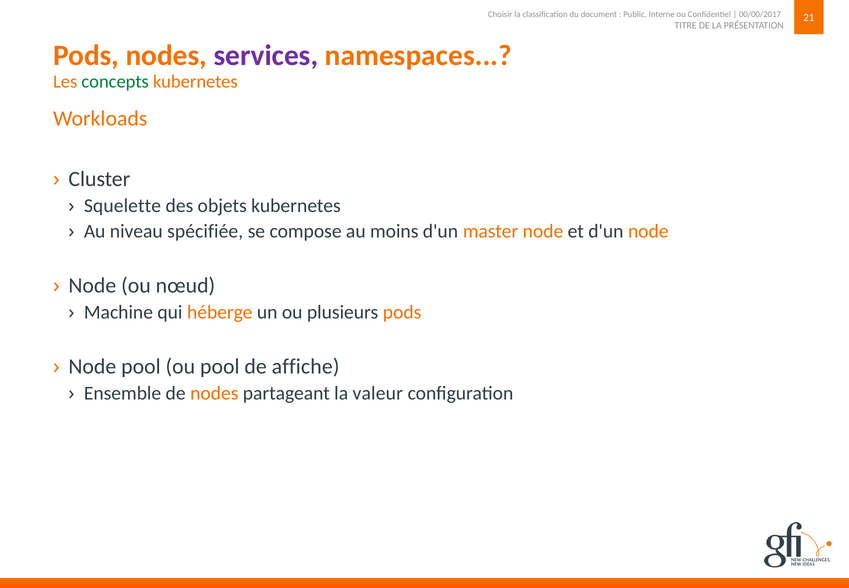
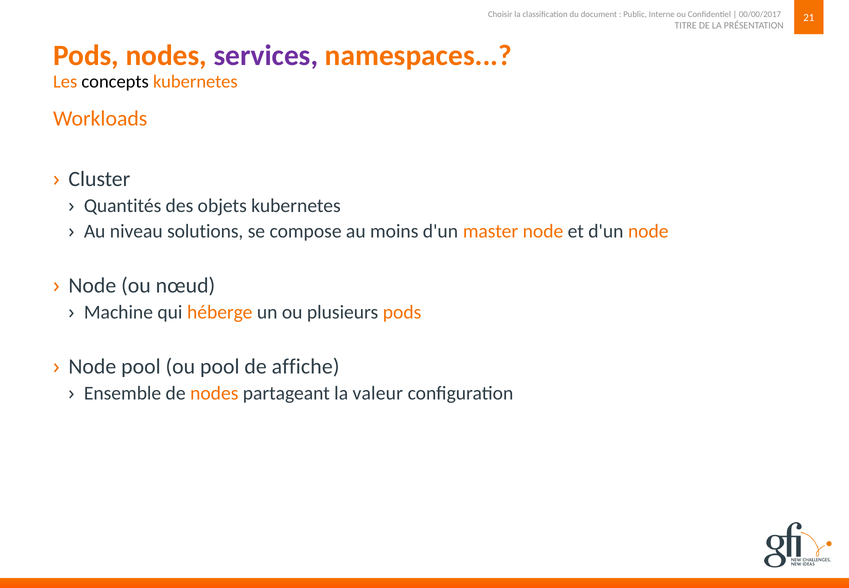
concepts colour: green -> black (115, 82)
Squelette: Squelette -> Quantités (123, 206)
spécifiée: spécifiée -> solutions (205, 231)
